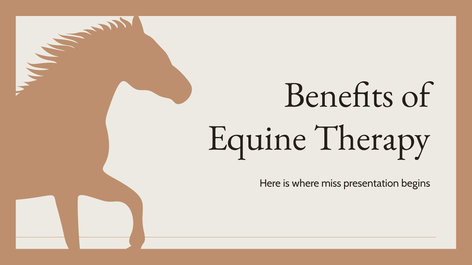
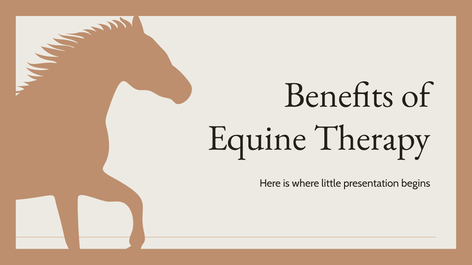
miss: miss -> little (331, 184)
